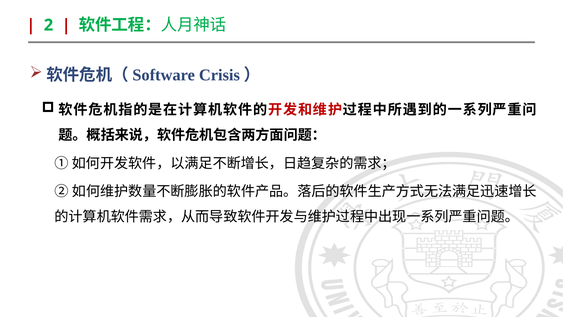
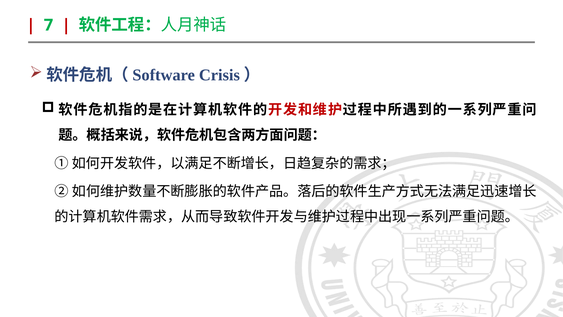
2: 2 -> 7 (49, 25)
